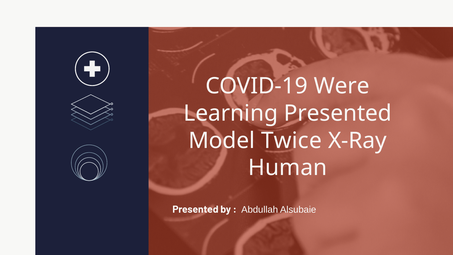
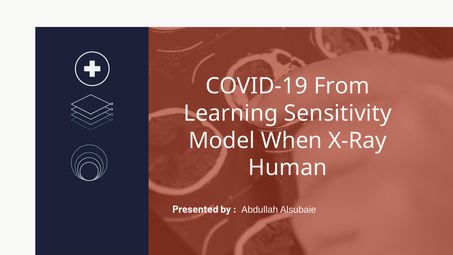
Were: Were -> From (342, 86)
Learning Presented: Presented -> Sensitivity (338, 113)
Twice: Twice -> When (292, 140)
